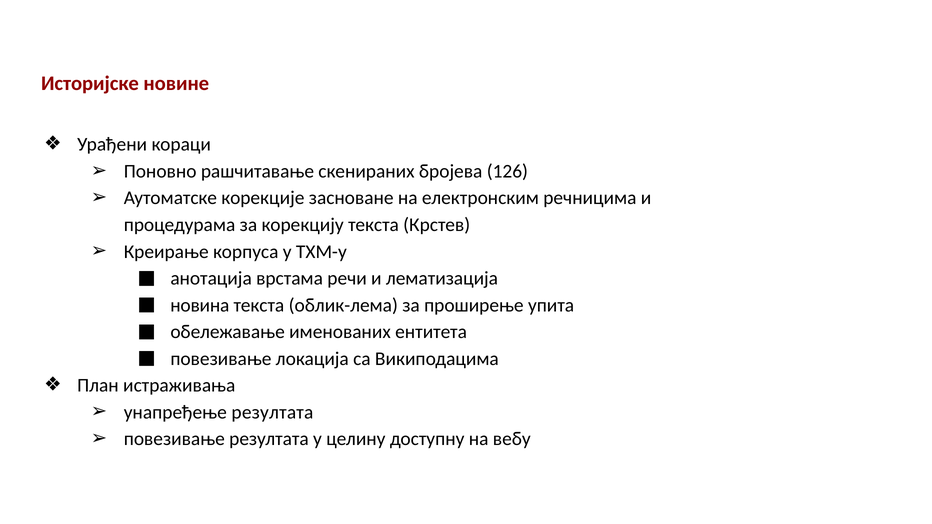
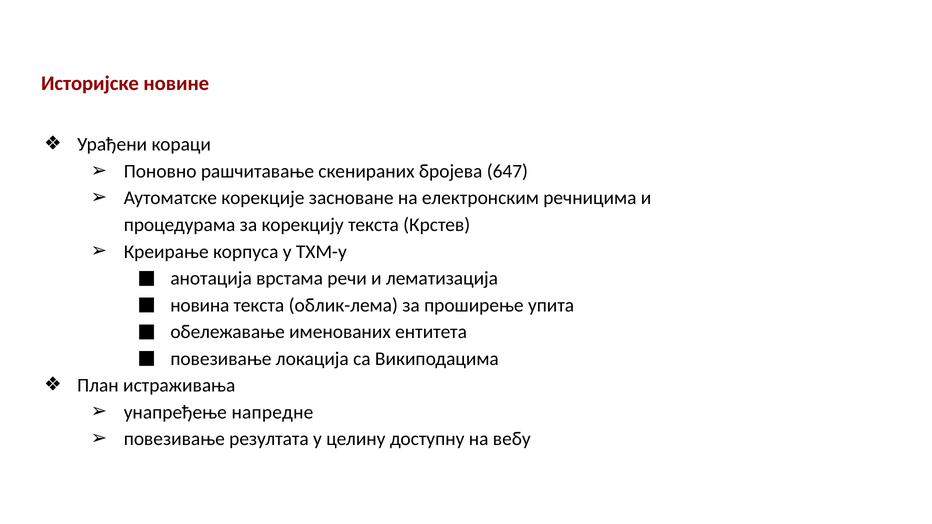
126: 126 -> 647 (507, 171)
унапређење резултата: резултата -> напредне (272, 412)
